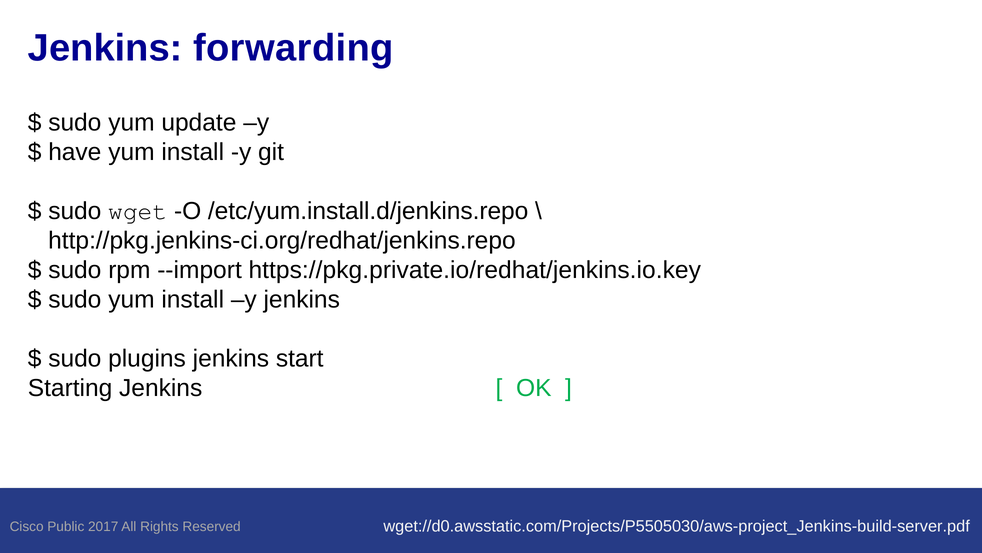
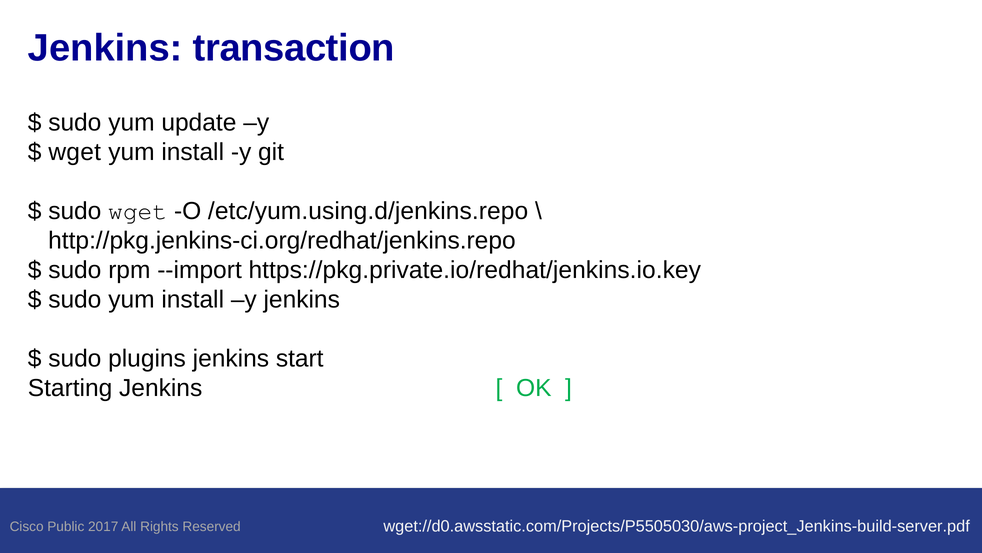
forwarding: forwarding -> transaction (294, 48)
have: have -> wget (75, 152)
/etc/yum.install.d/jenkins.repo: /etc/yum.install.d/jenkins.repo -> /etc/yum.using.d/jenkins.repo (368, 211)
